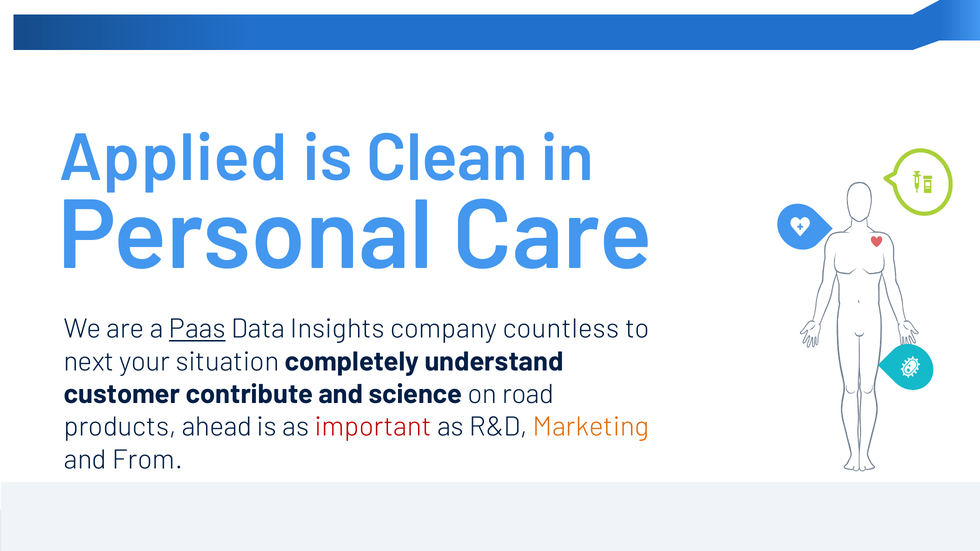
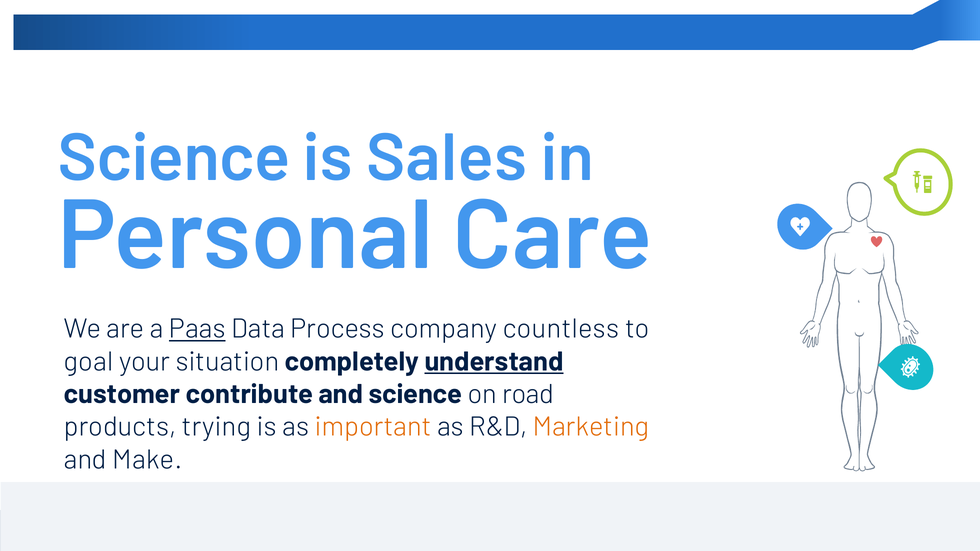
Applied: Applied -> Science (174, 158)
Clean: Clean -> Sales (447, 158)
Insights: Insights -> Process (338, 329)
next: next -> goal (89, 362)
understand underline: none -> present (494, 362)
ahead: ahead -> trying (217, 427)
important colour: red -> orange (373, 427)
From: From -> Make (147, 460)
